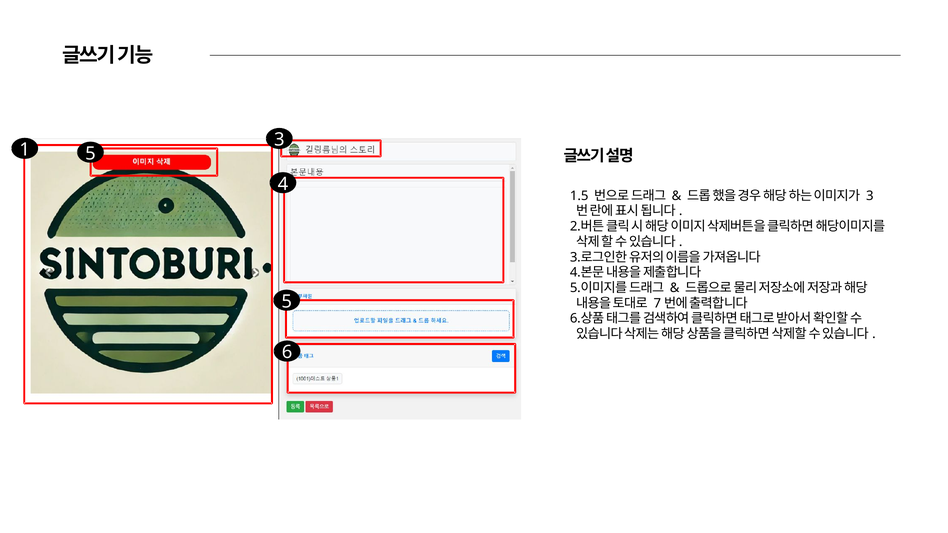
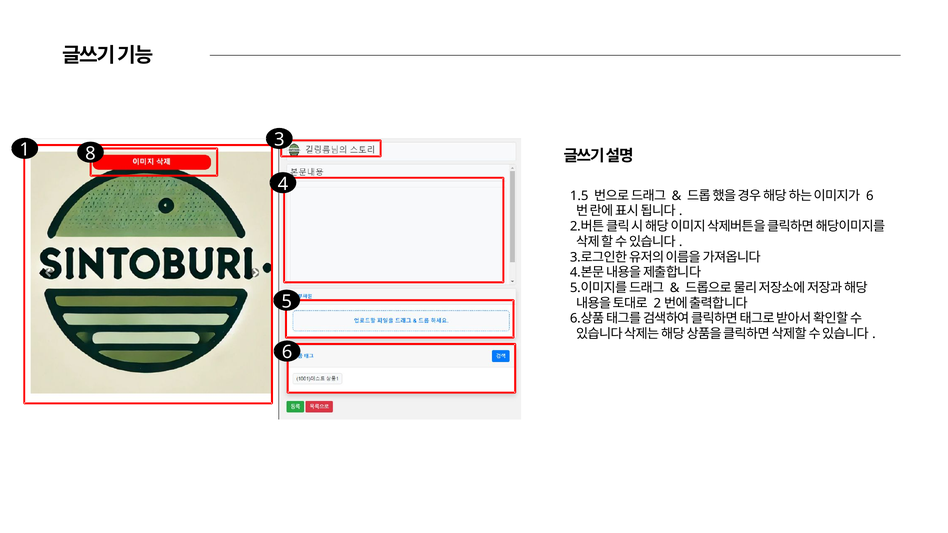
1 5: 5 -> 8 (90, 154)
3: 3 -> 6 (870, 196)
7: 7 -> 2 (657, 303)
